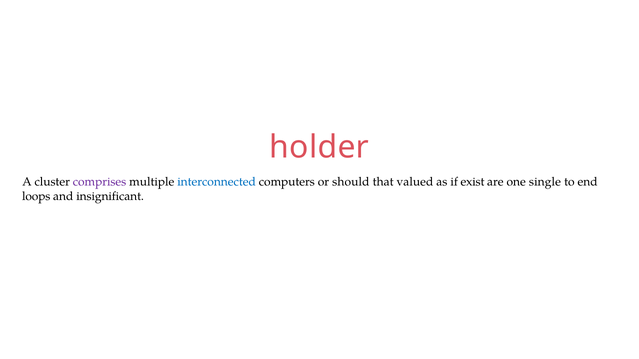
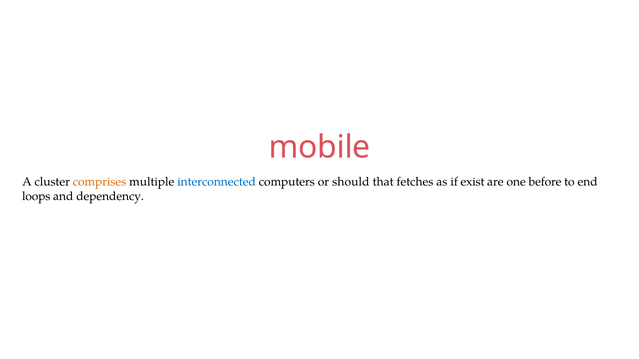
holder: holder -> mobile (320, 148)
comprises colour: purple -> orange (100, 182)
valued: valued -> fetches (415, 182)
single: single -> before (545, 182)
insignificant: insignificant -> dependency (110, 196)
